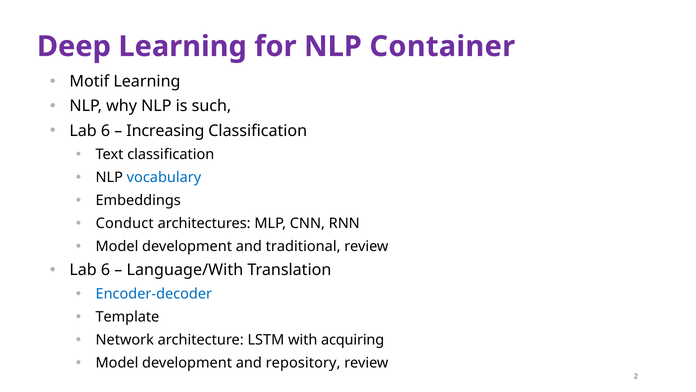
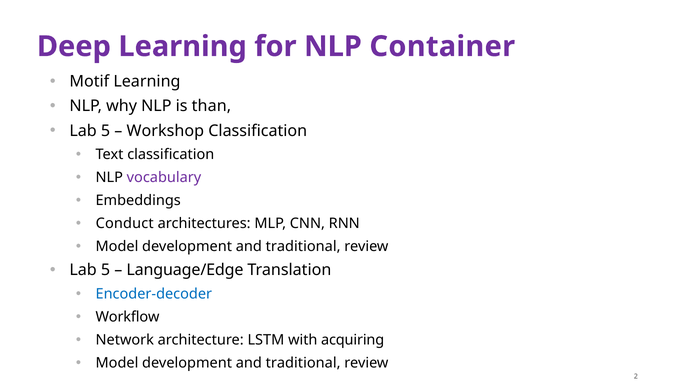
such: such -> than (211, 106)
6: 6 -> 5 (106, 131)
Increasing: Increasing -> Workshop (165, 131)
vocabulary colour: blue -> purple (164, 177)
6: 6 -> 5 (106, 270)
Language/With: Language/With -> Language/Edge (185, 270)
Template: Template -> Workflow (127, 317)
repository: repository -> traditional (303, 362)
